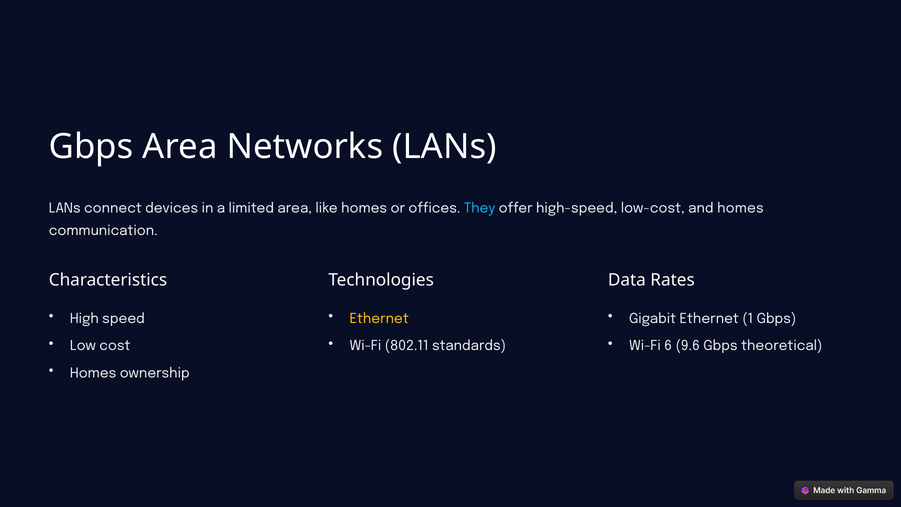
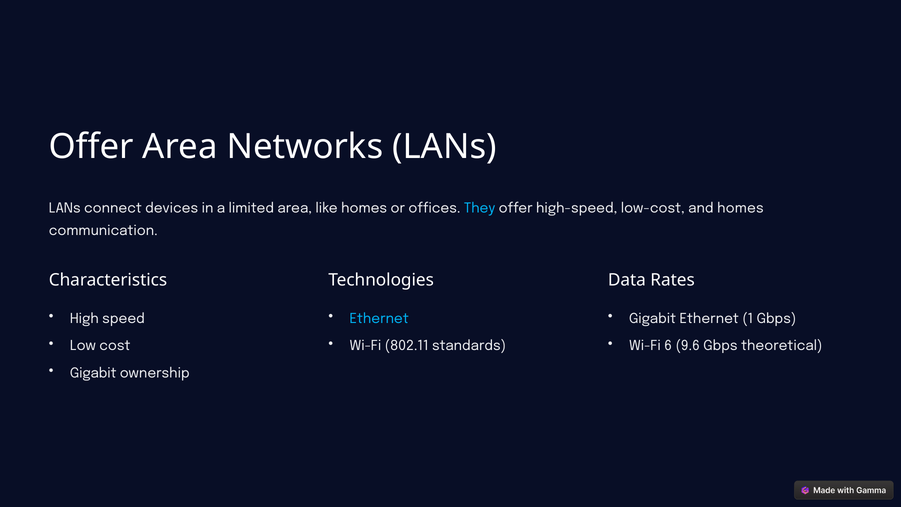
Gbps: Gbps -> Offer (91, 147)
Ethernet colour: yellow -> light blue (379, 318)
Homes: Homes -> Gigabit (93, 373)
